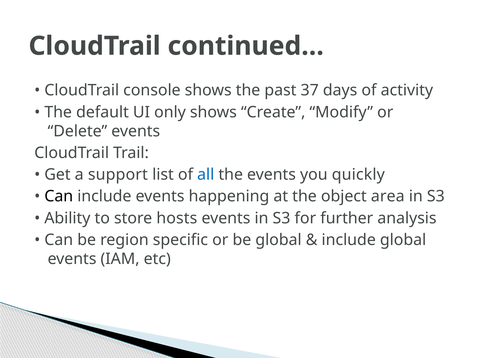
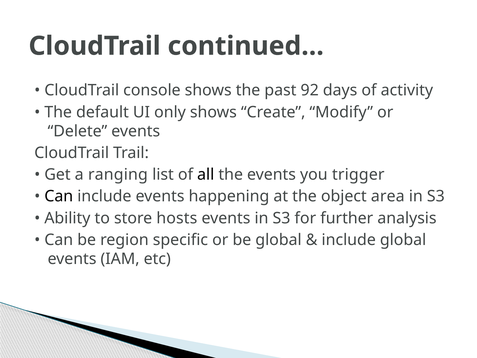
37: 37 -> 92 (310, 90)
support: support -> ranging (118, 175)
all colour: blue -> black (206, 175)
quickly: quickly -> trigger (358, 175)
